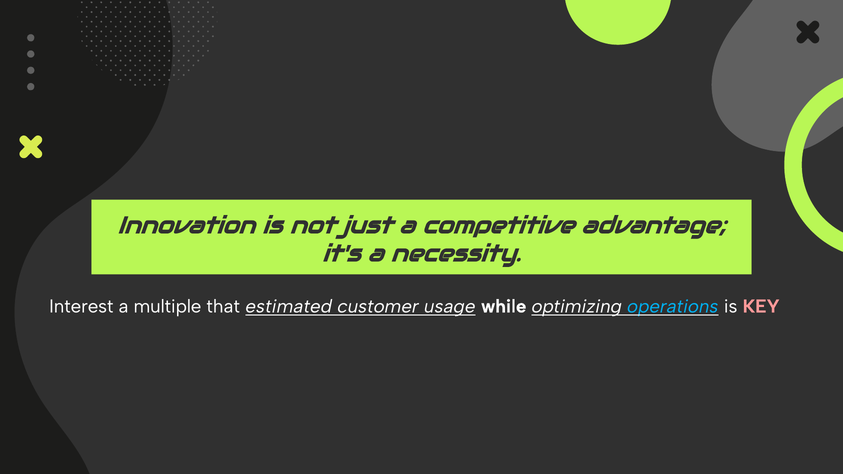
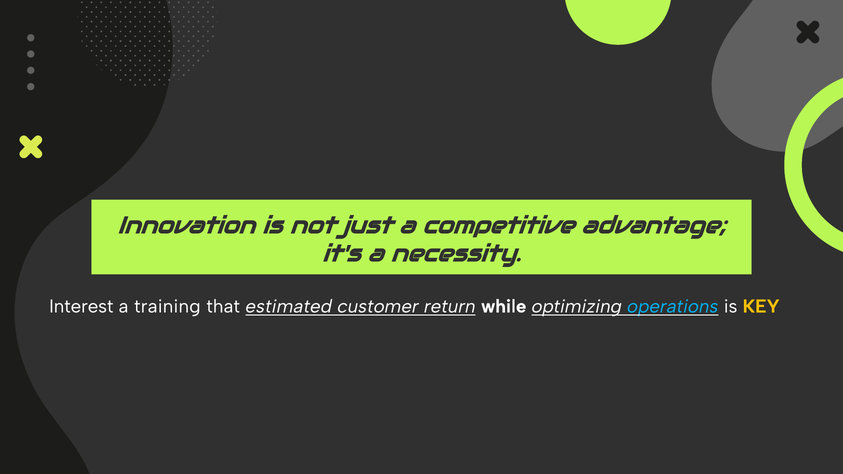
multiple: multiple -> training (167, 306)
usage: usage -> return (450, 306)
KEY colour: pink -> yellow (761, 306)
